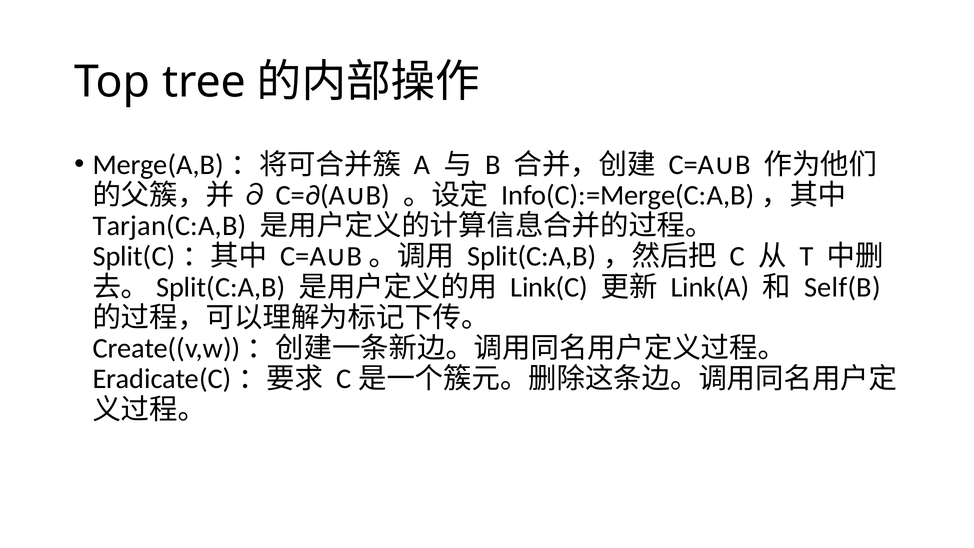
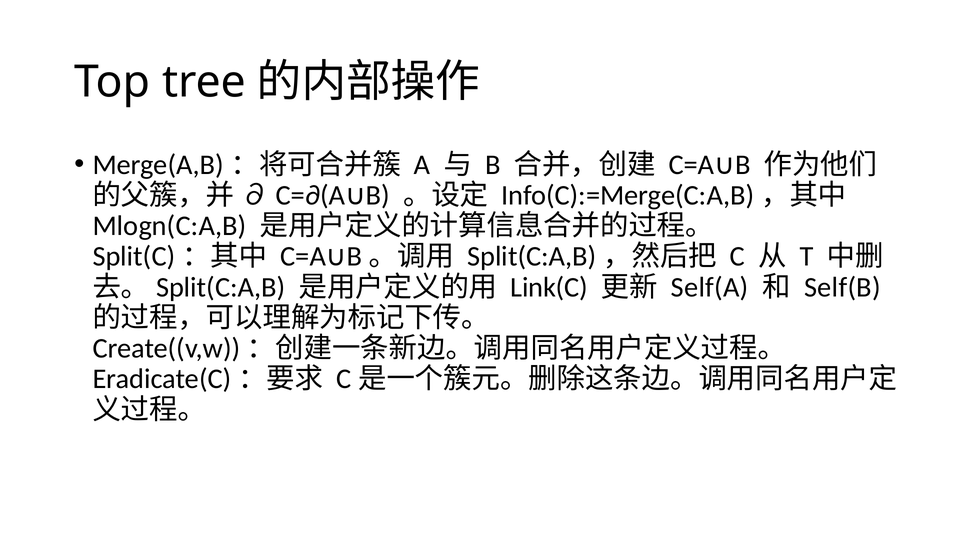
Tarjan(C:A,B: Tarjan(C:A,B -> Mlogn(C:A,B (169, 226)
Link(A: Link(A -> Self(A (710, 287)
